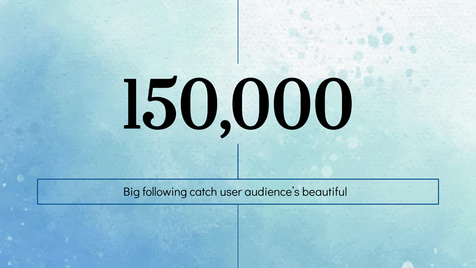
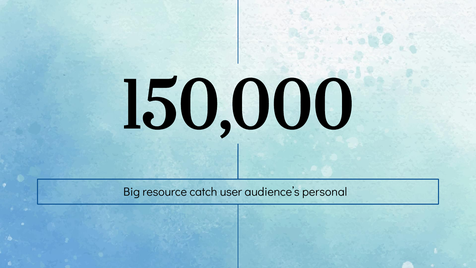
following: following -> resource (165, 192)
beautiful: beautiful -> personal (325, 192)
